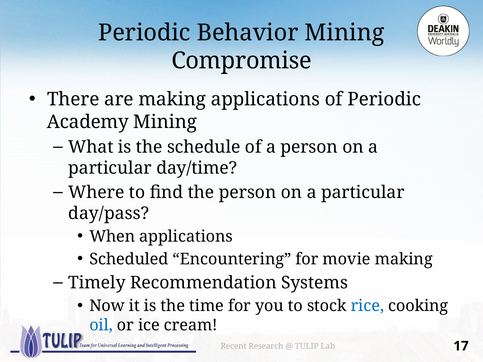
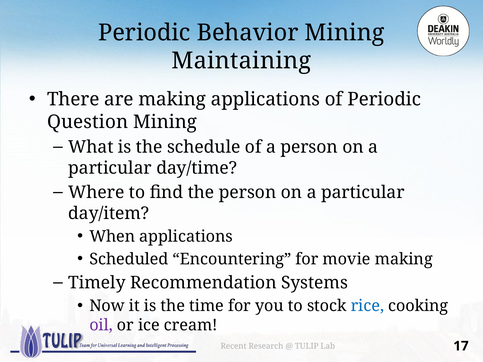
Compromise: Compromise -> Maintaining (241, 61)
Academy: Academy -> Question (88, 122)
day/pass: day/pass -> day/item (109, 213)
oil colour: blue -> purple (101, 325)
